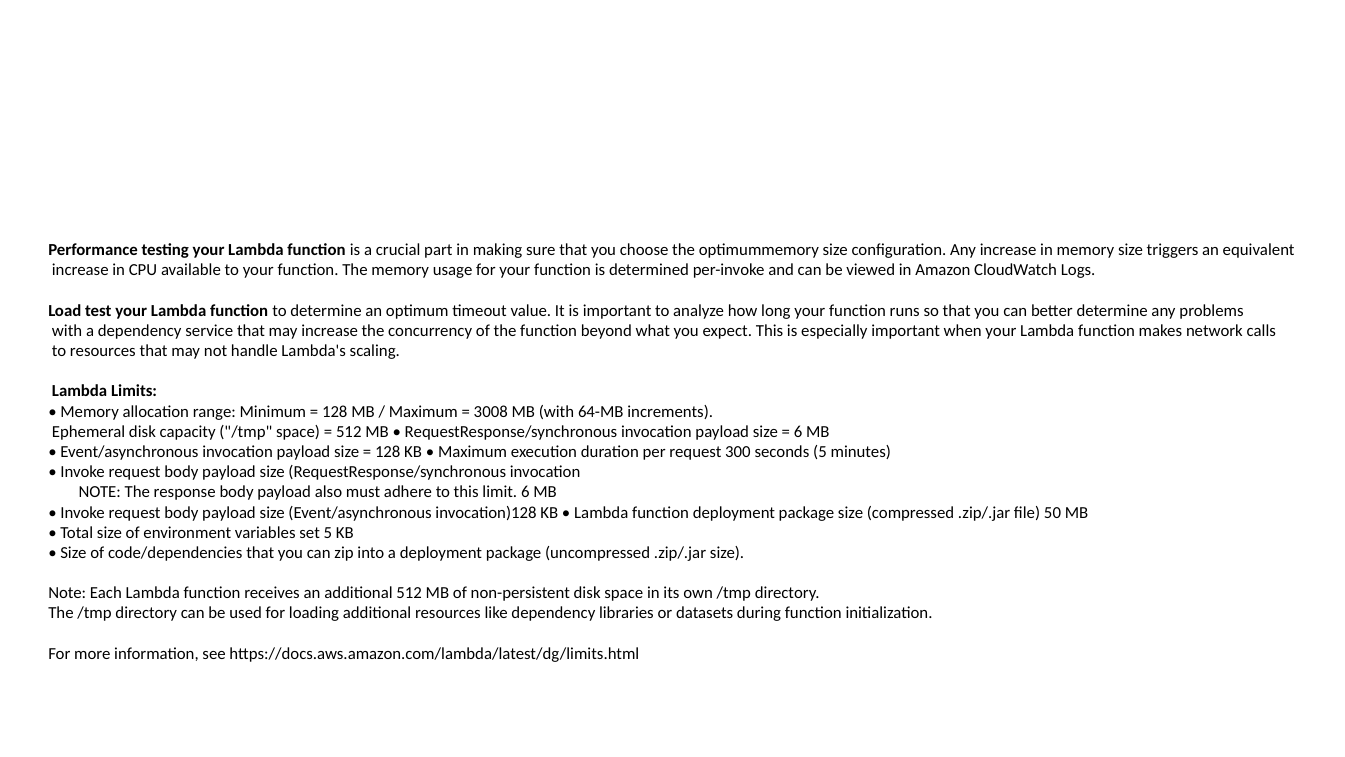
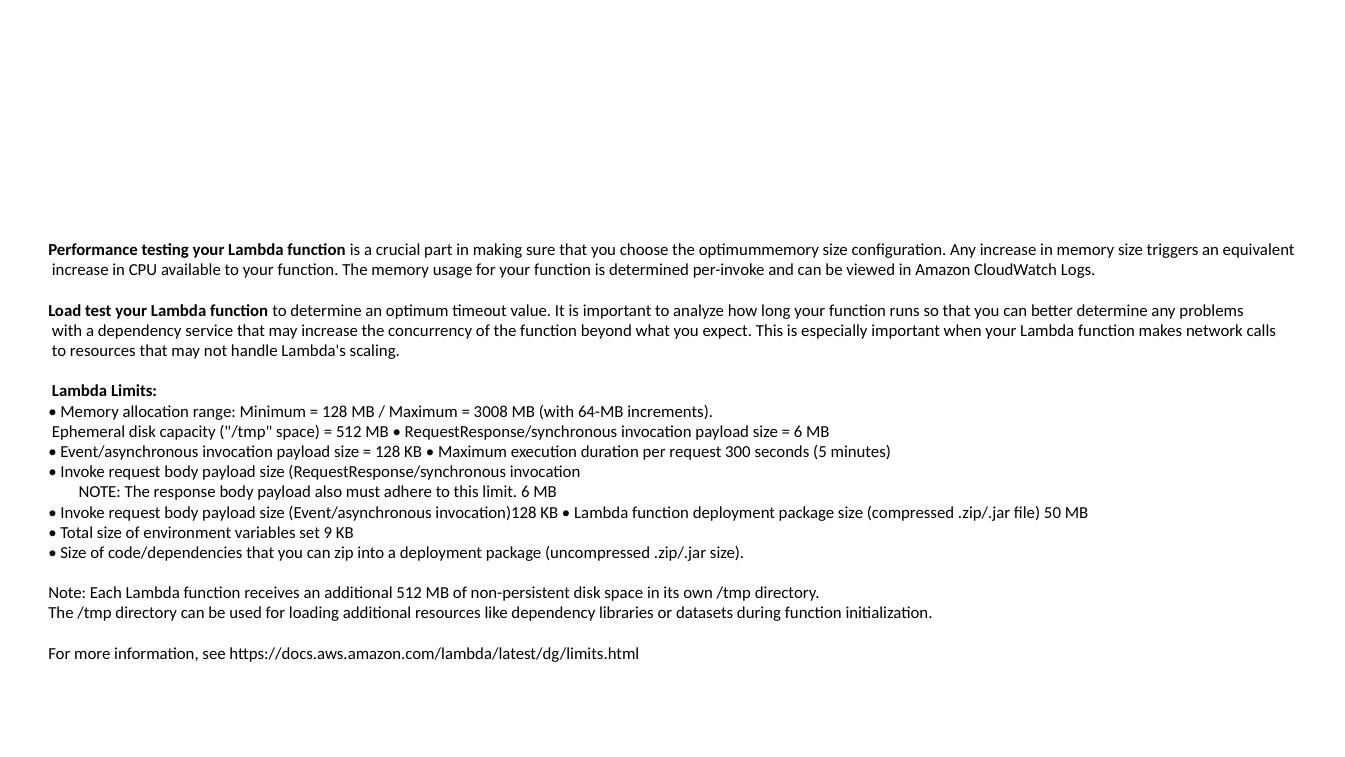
set 5: 5 -> 9 (328, 532)
